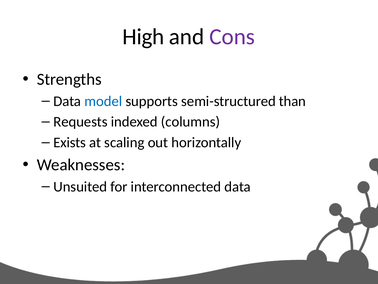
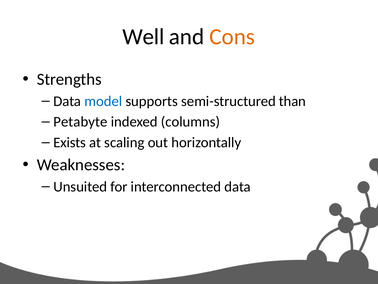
High: High -> Well (143, 37)
Cons colour: purple -> orange (232, 37)
Requests: Requests -> Petabyte (80, 122)
